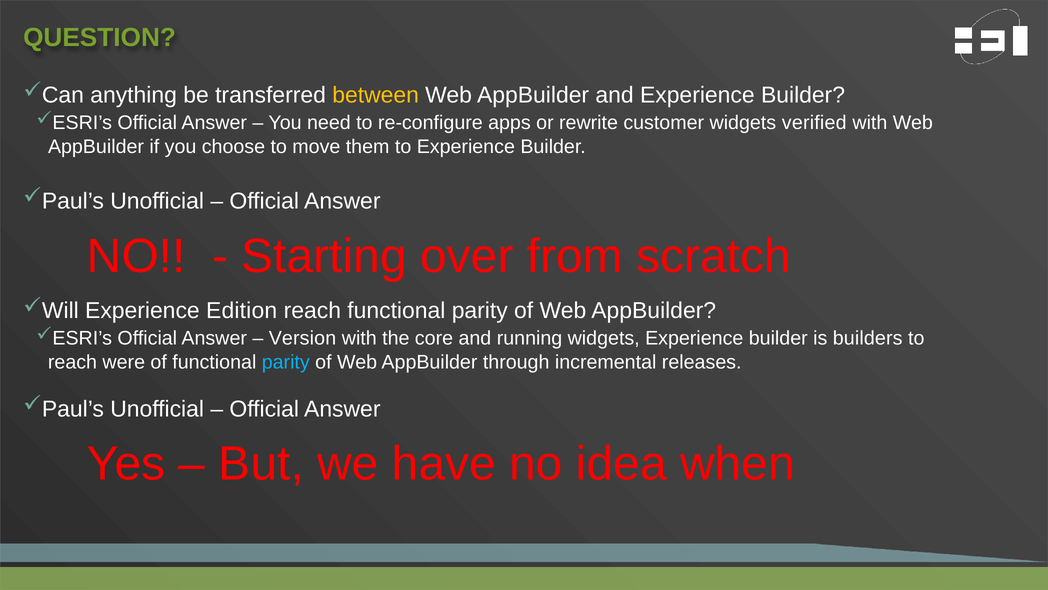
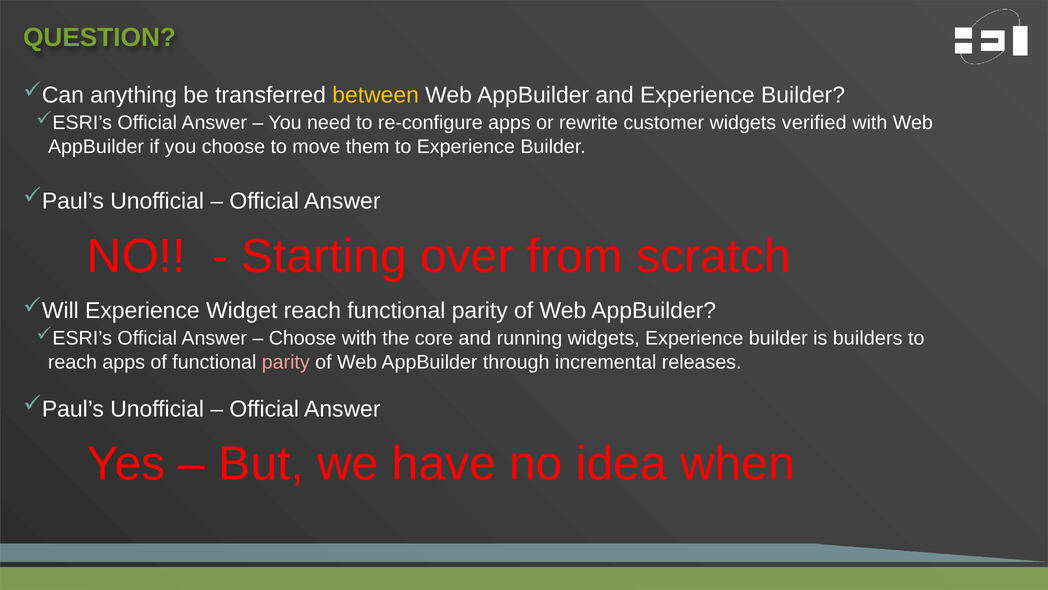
Edition: Edition -> Widget (242, 311)
Version: Version -> Choose (303, 338)
reach were: were -> apps (124, 362)
parity colour: light blue -> pink (286, 362)
